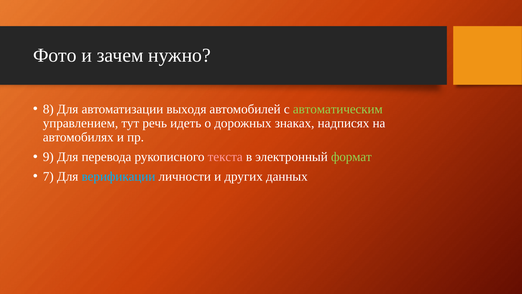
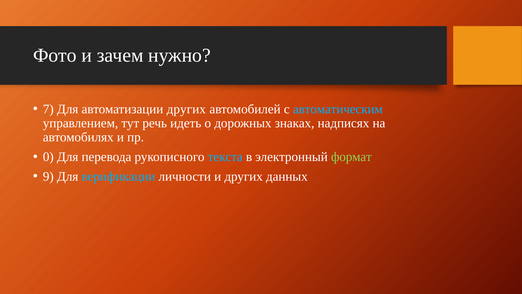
8: 8 -> 7 (48, 109)
автоматизации выходя: выходя -> других (186, 109)
автоматическим colour: light green -> light blue (338, 109)
9: 9 -> 0 (48, 157)
текста colour: pink -> light blue (225, 157)
7: 7 -> 9 (48, 176)
